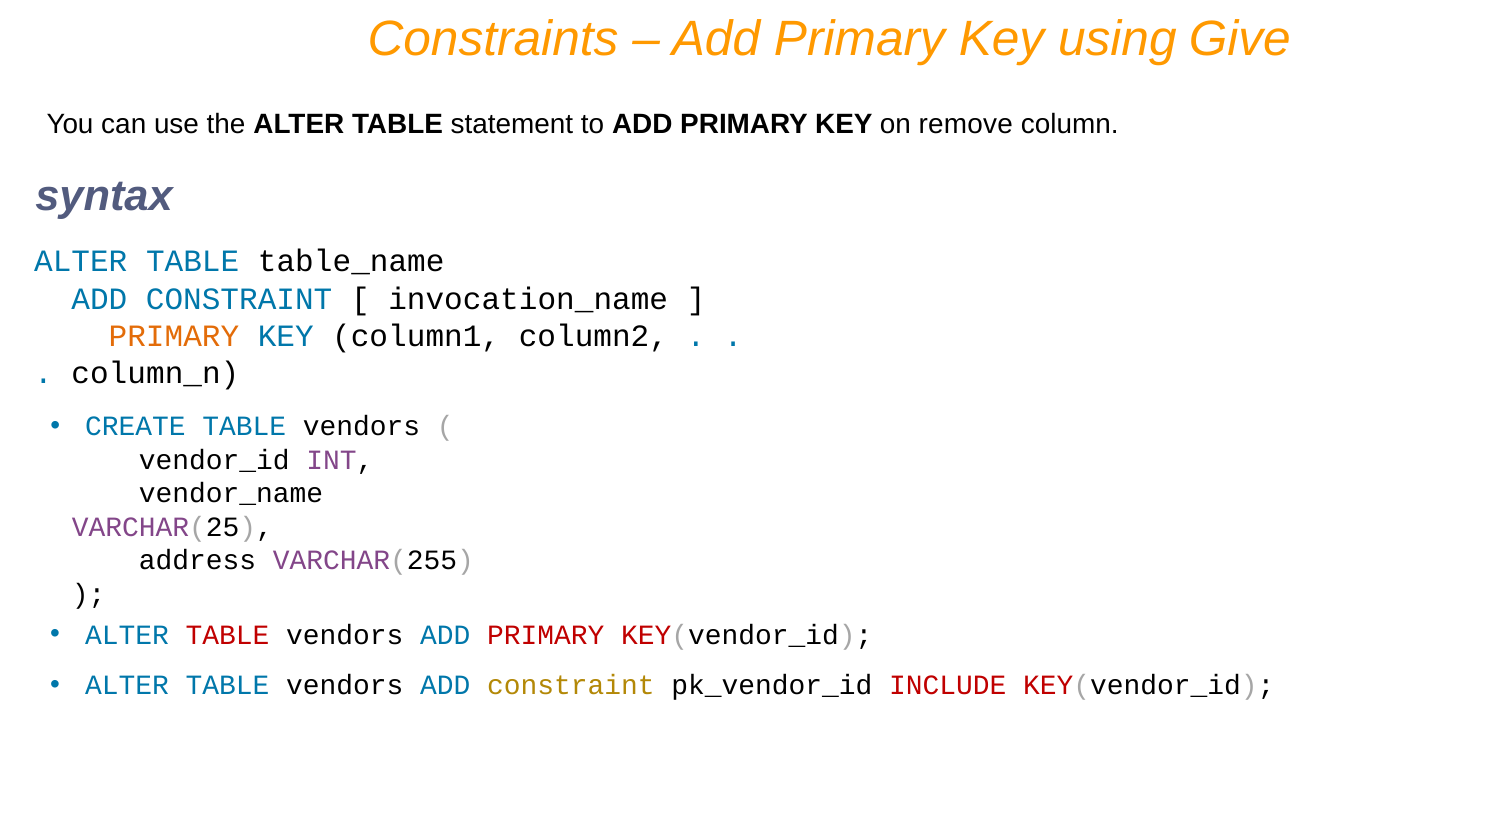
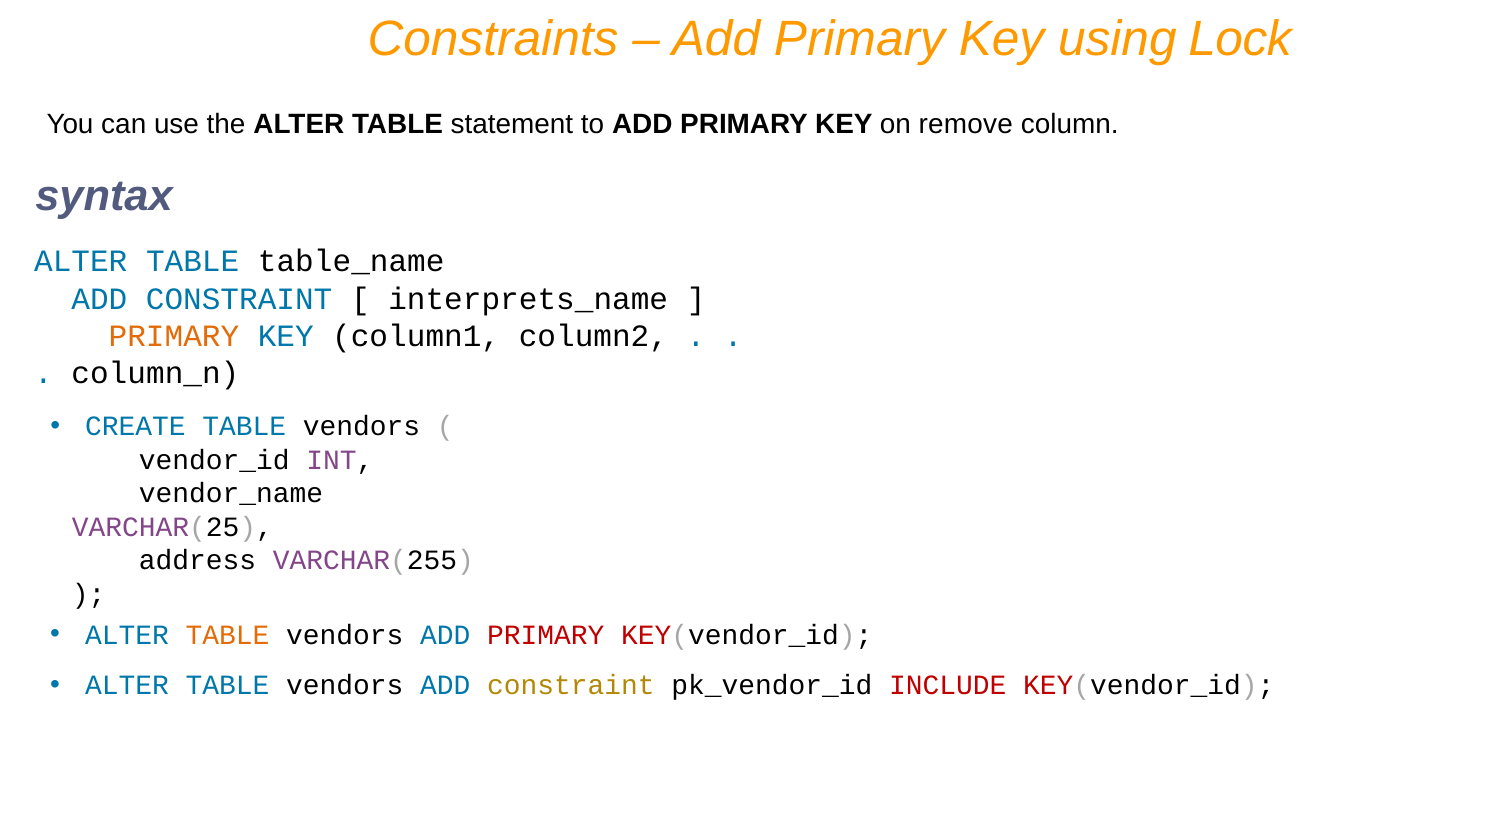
Give: Give -> Lock (1240, 39)
invocation_name: invocation_name -> interprets_name (528, 299)
TABLE colour: red -> orange (228, 636)
